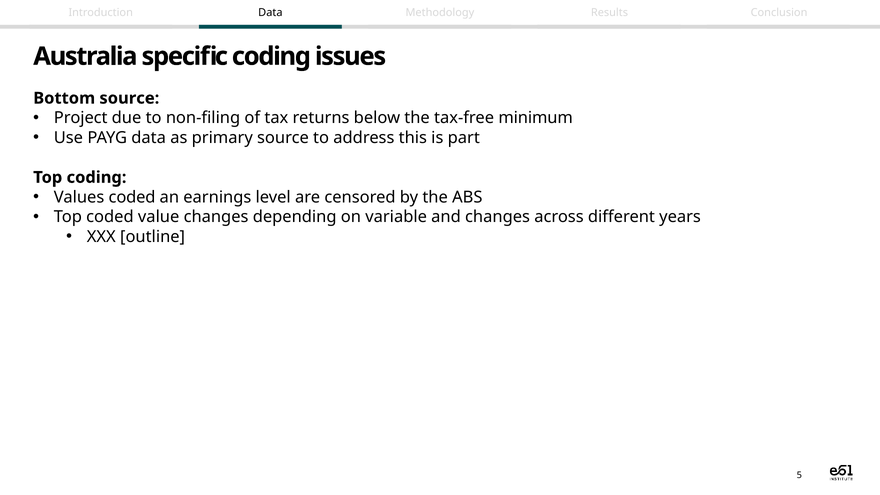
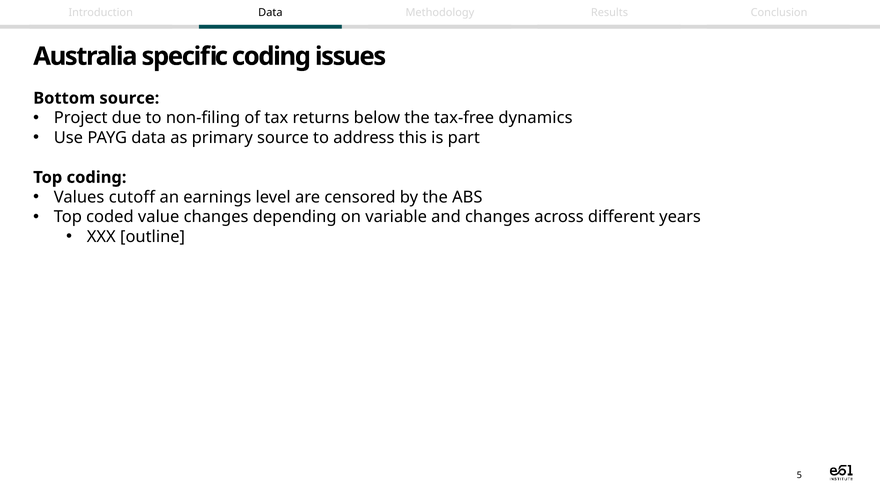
minimum: minimum -> dynamics (536, 118)
Values coded: coded -> cutoff (132, 197)
